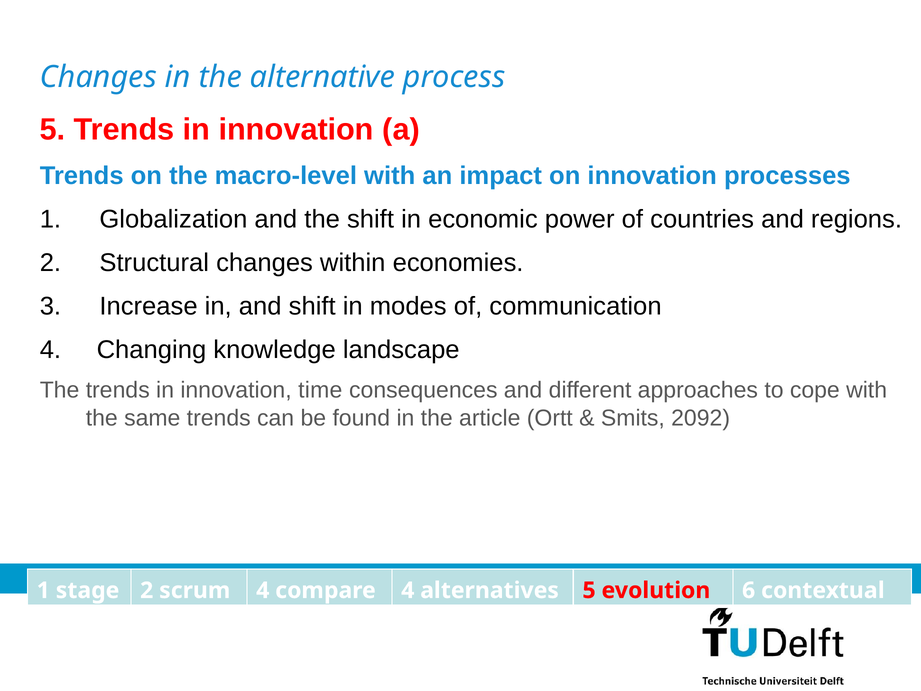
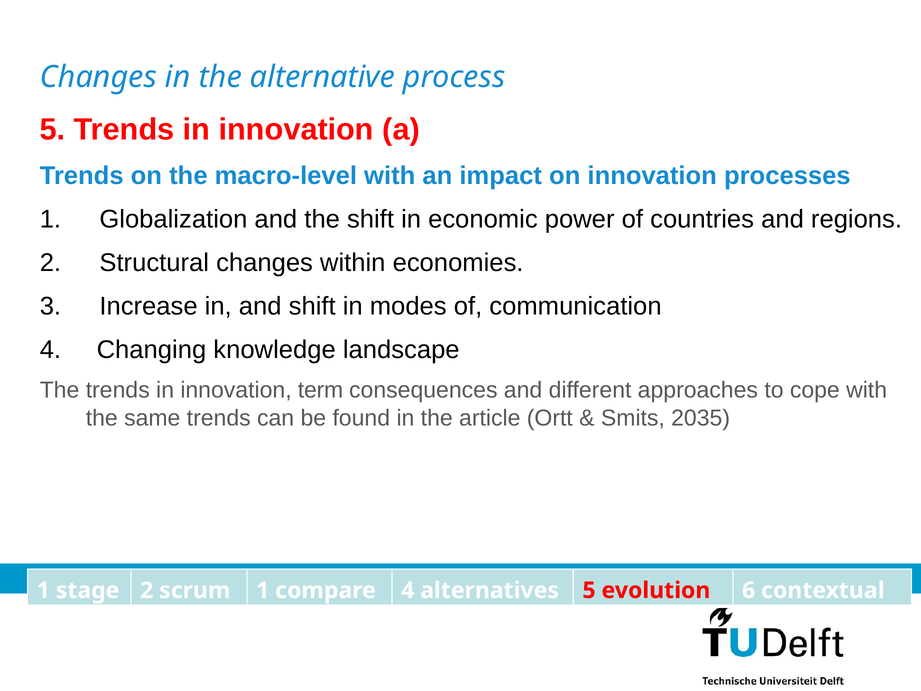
time: time -> term (321, 390)
2092: 2092 -> 2035 (701, 418)
scrum 4: 4 -> 1 (263, 590)
